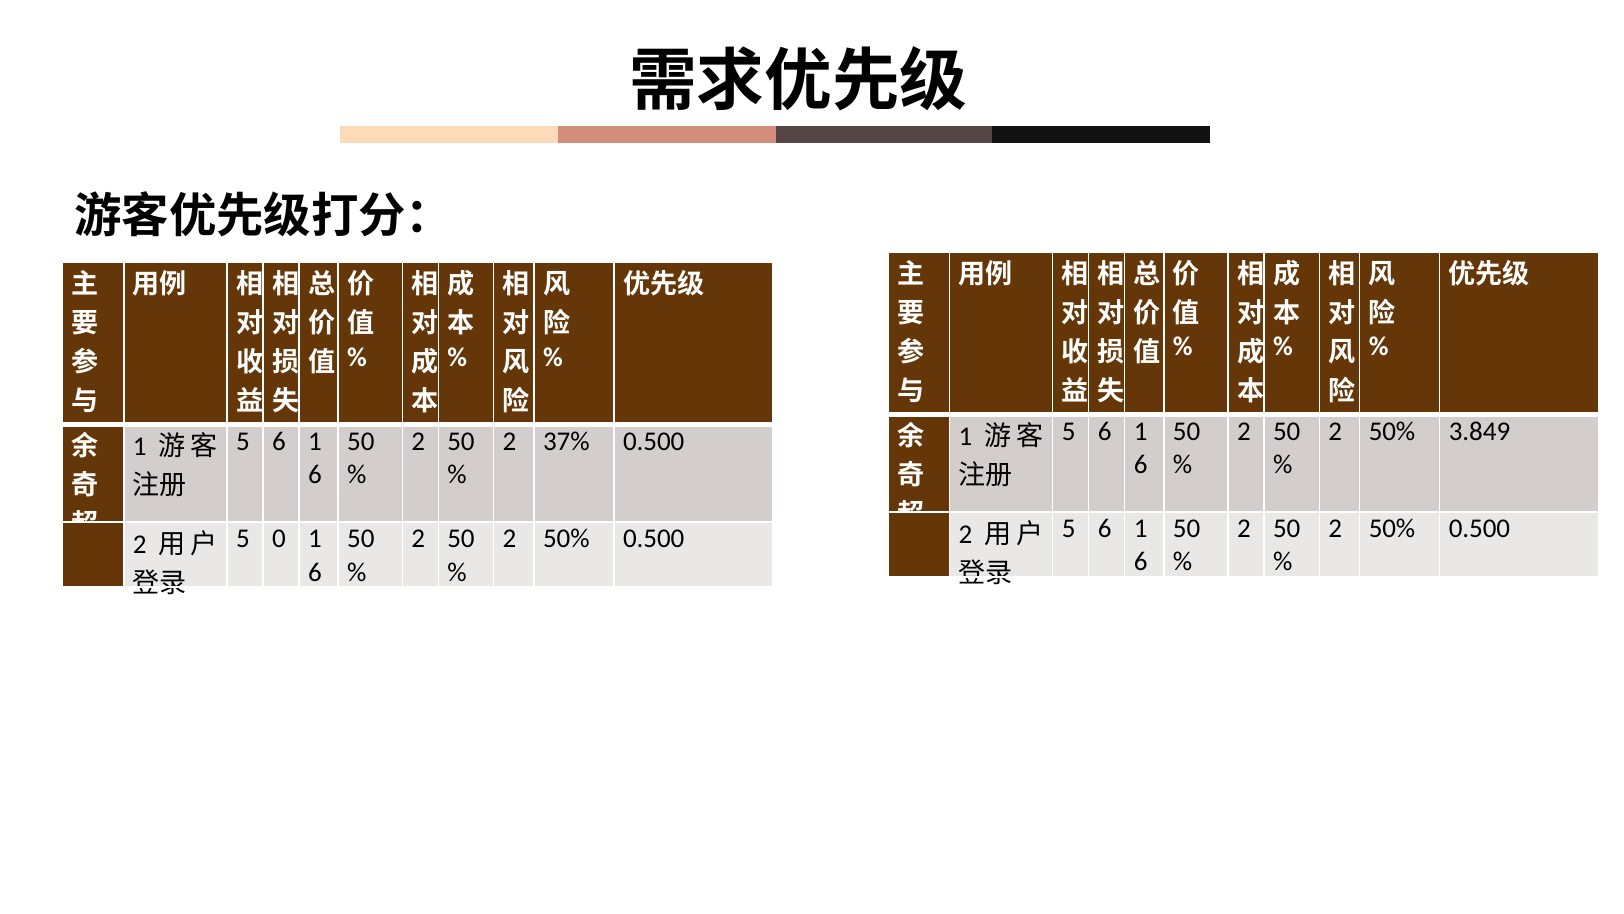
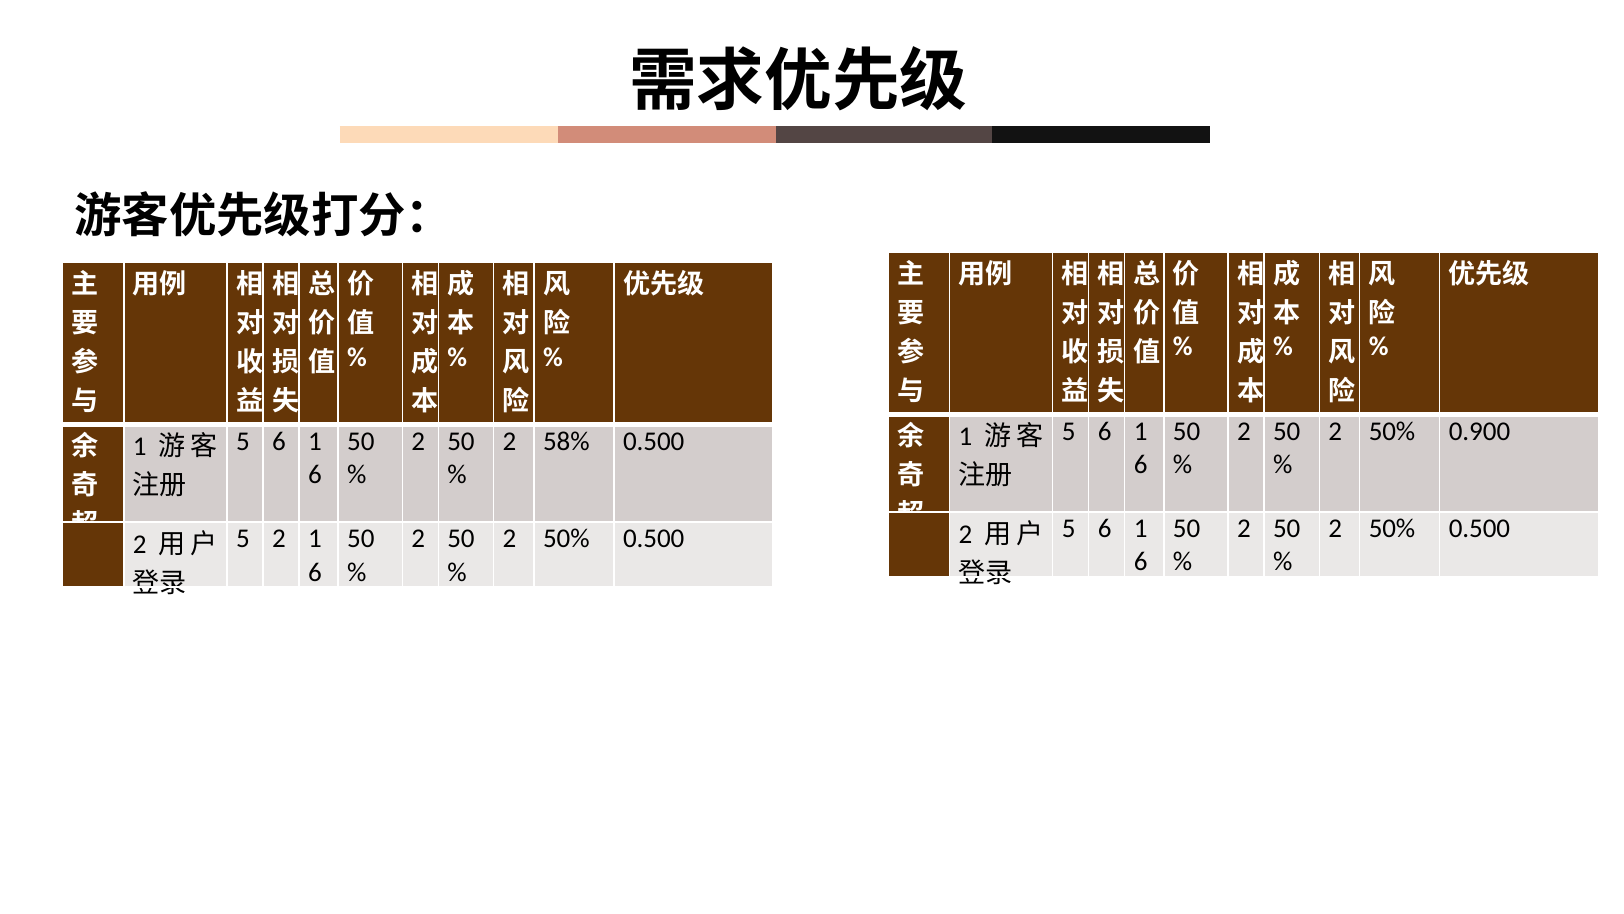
3.849: 3.849 -> 0.900 (1480, 431)
37%: 37% -> 58% (566, 441)
5 0: 0 -> 2 (279, 539)
